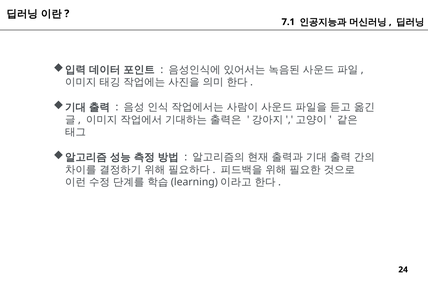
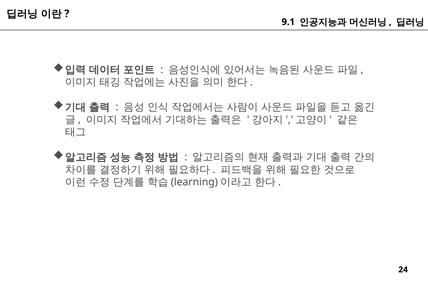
7.1: 7.1 -> 9.1 (288, 22)
